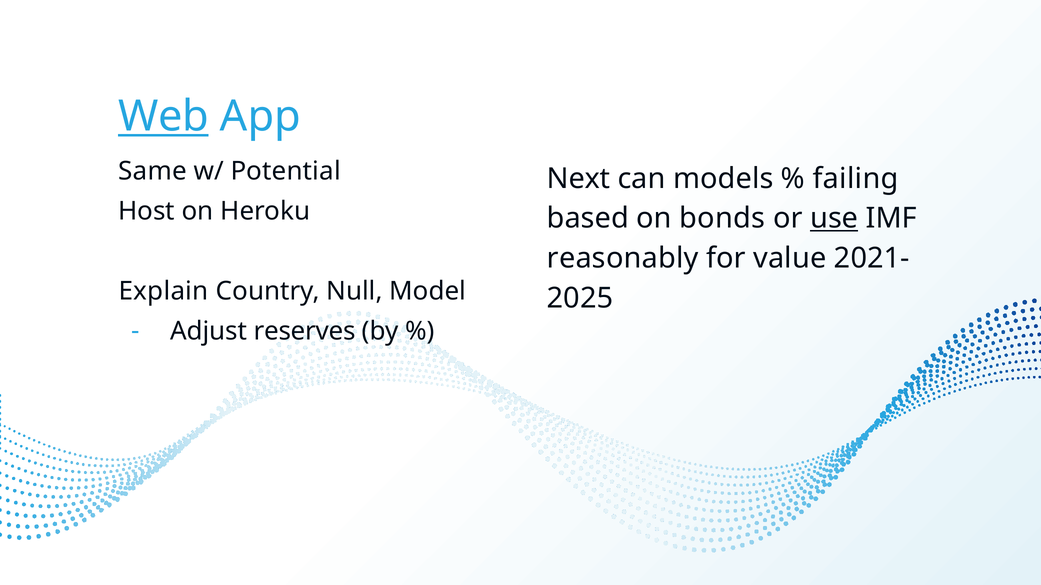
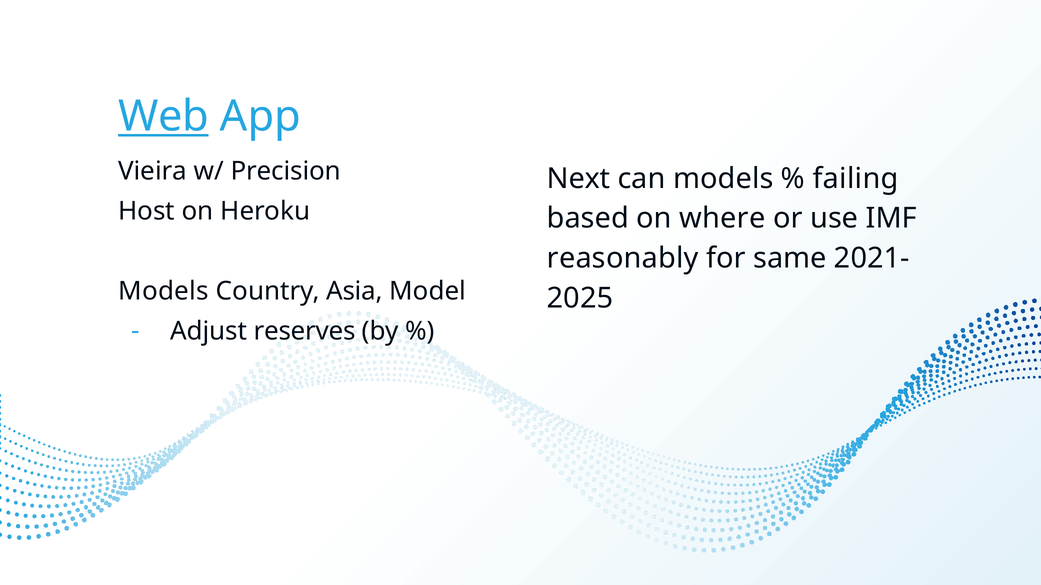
Same: Same -> Vieira (153, 172)
Potential: Potential -> Precision (286, 172)
bonds: bonds -> where (722, 219)
use underline: present -> none (834, 219)
value: value -> same (790, 259)
Explain: Explain -> Models (163, 291)
Null: Null -> Asia (355, 291)
